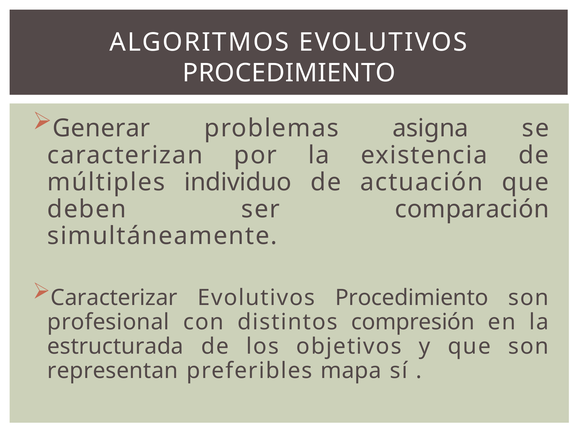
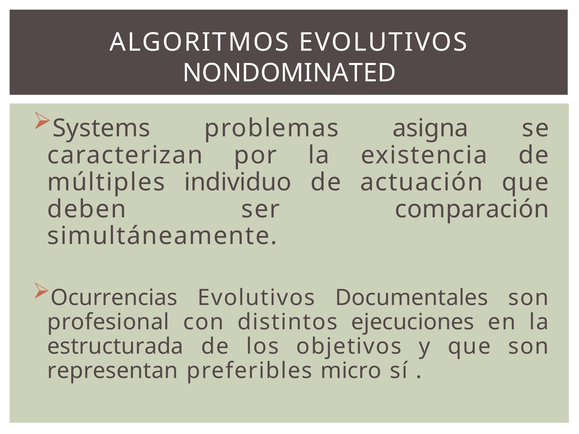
PROCEDIMIENTO: PROCEDIMIENTO -> NONDOMINATED (289, 73)
Generar: Generar -> Systems (101, 128)
Caracterizar: Caracterizar -> Ocurrencias (114, 298)
Procedimiento: Procedimiento -> Documentales (412, 298)
compresión: compresión -> ejecuciones (413, 322)
mapa: mapa -> micro (351, 371)
